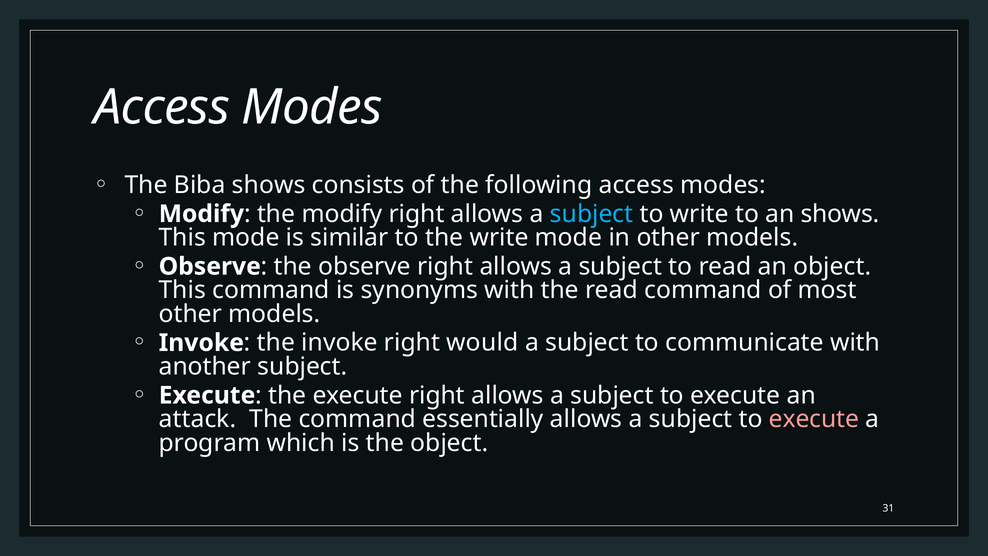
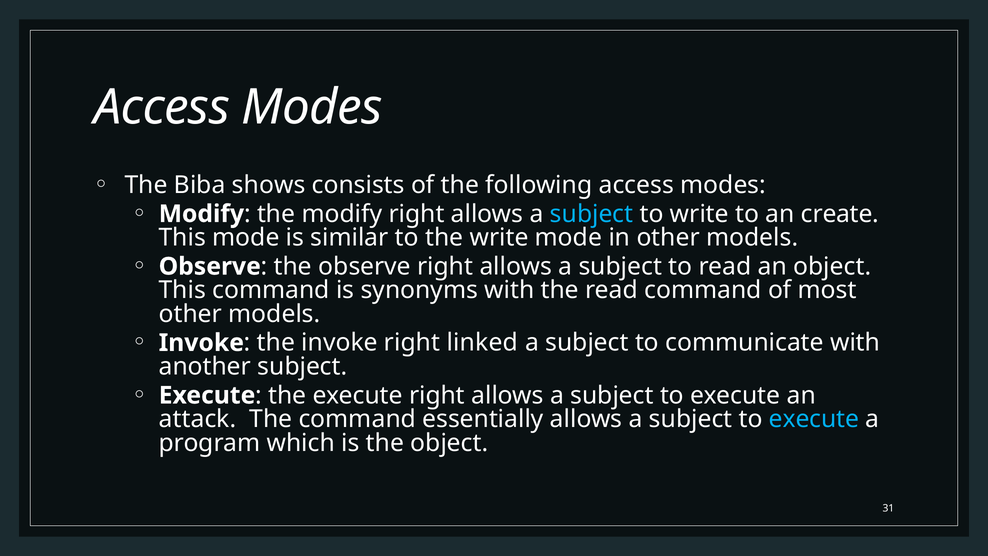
an shows: shows -> create (840, 214)
would: would -> linked (482, 343)
execute colour: pink -> light blue (814, 419)
